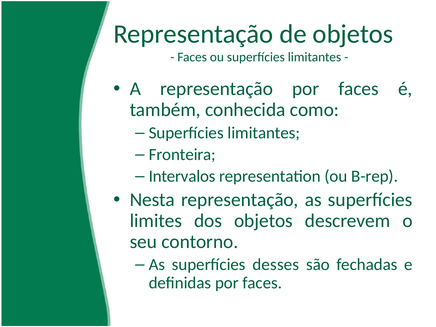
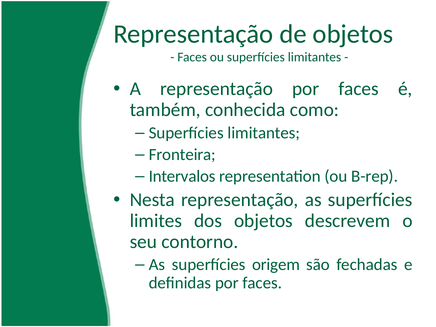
desses: desses -> origem (276, 265)
